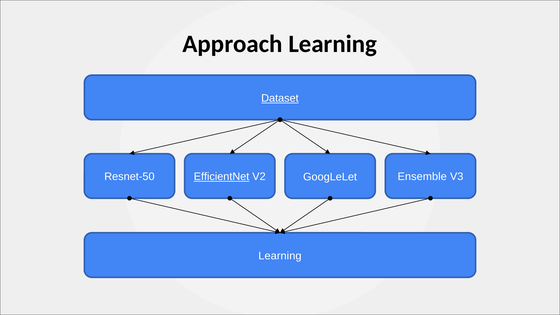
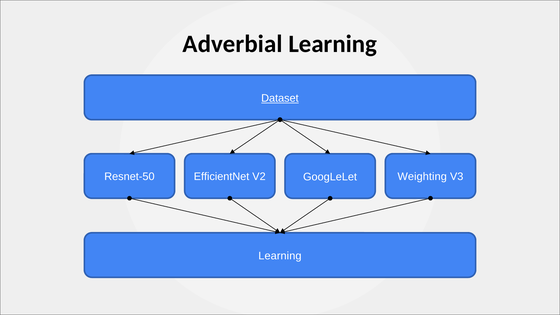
Approach: Approach -> Adverbial (233, 44)
EfficientNet underline: present -> none (222, 177)
Ensemble: Ensemble -> Weighting (422, 177)
